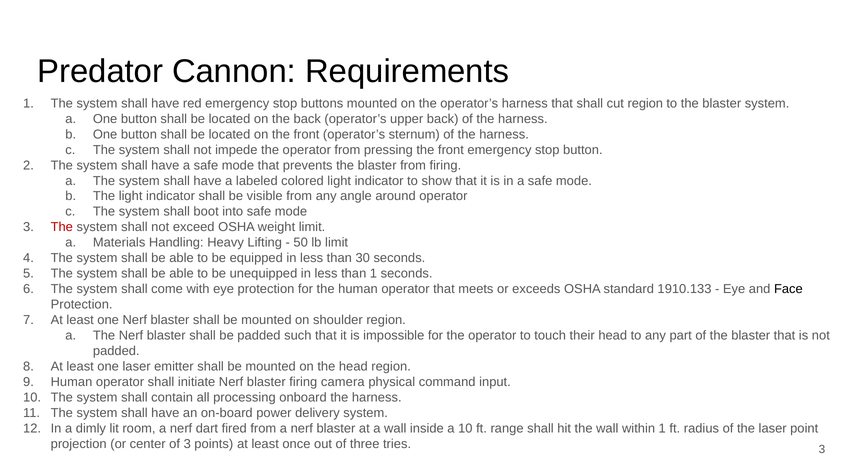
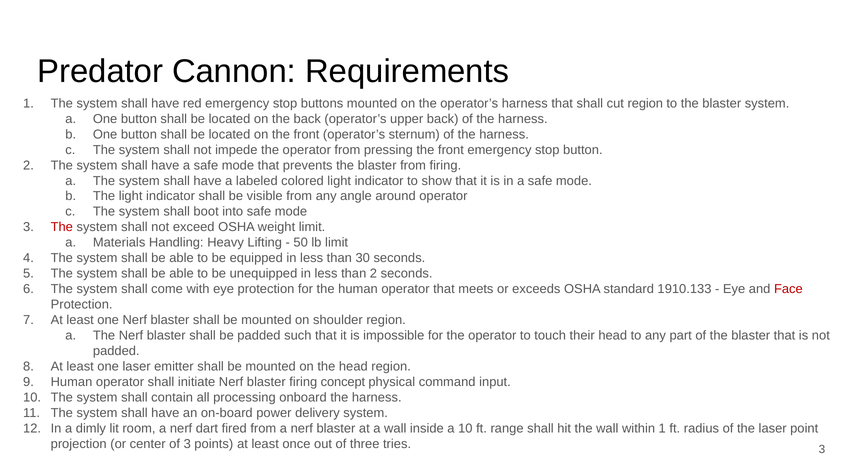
than 1: 1 -> 2 (373, 274)
Face colour: black -> red (788, 289)
camera: camera -> concept (343, 382)
